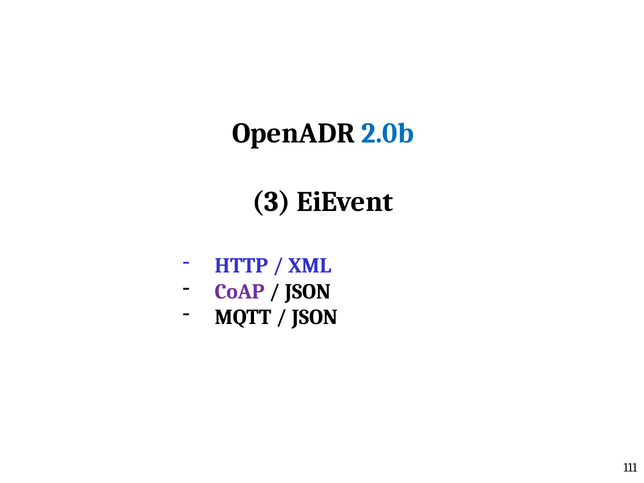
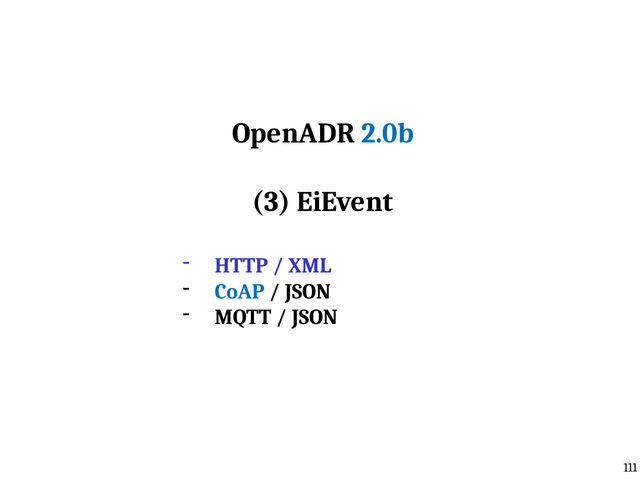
CoAP colour: purple -> blue (240, 292)
